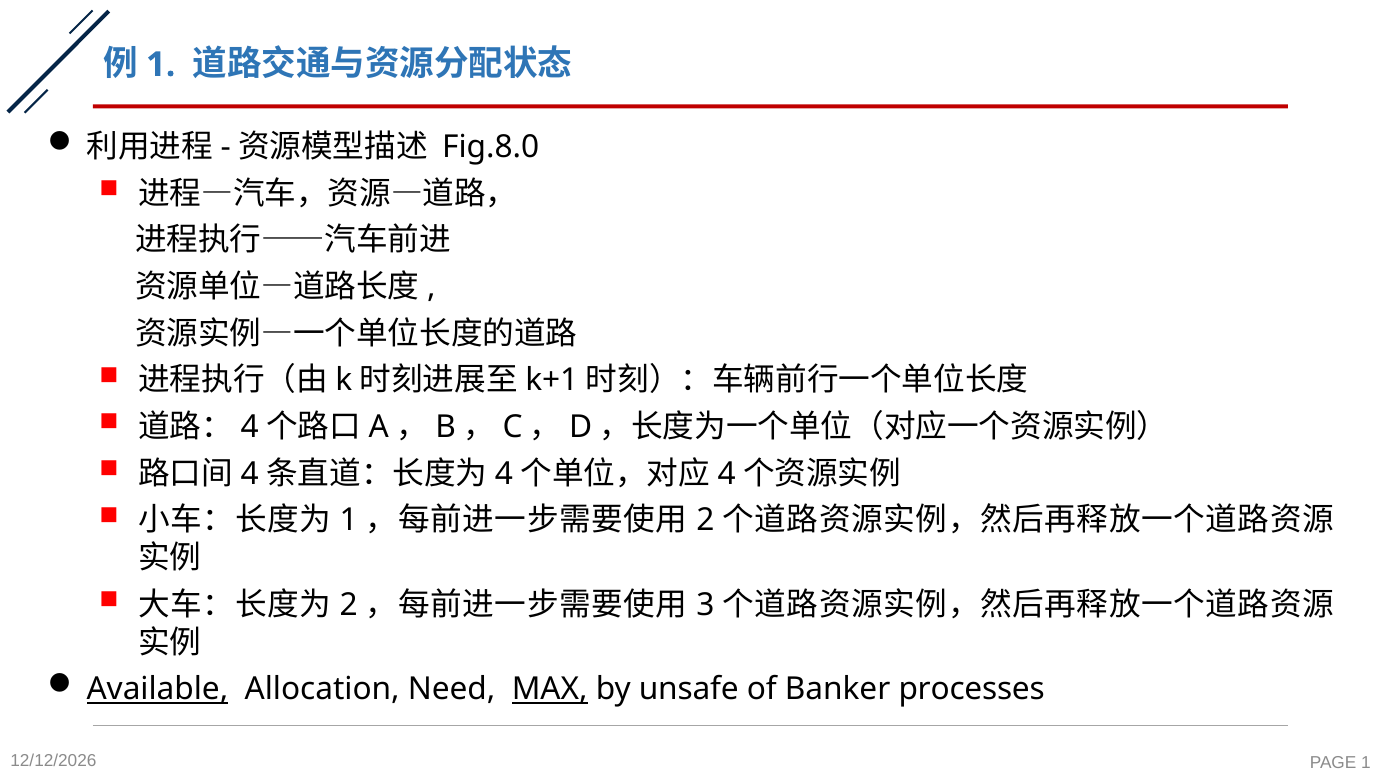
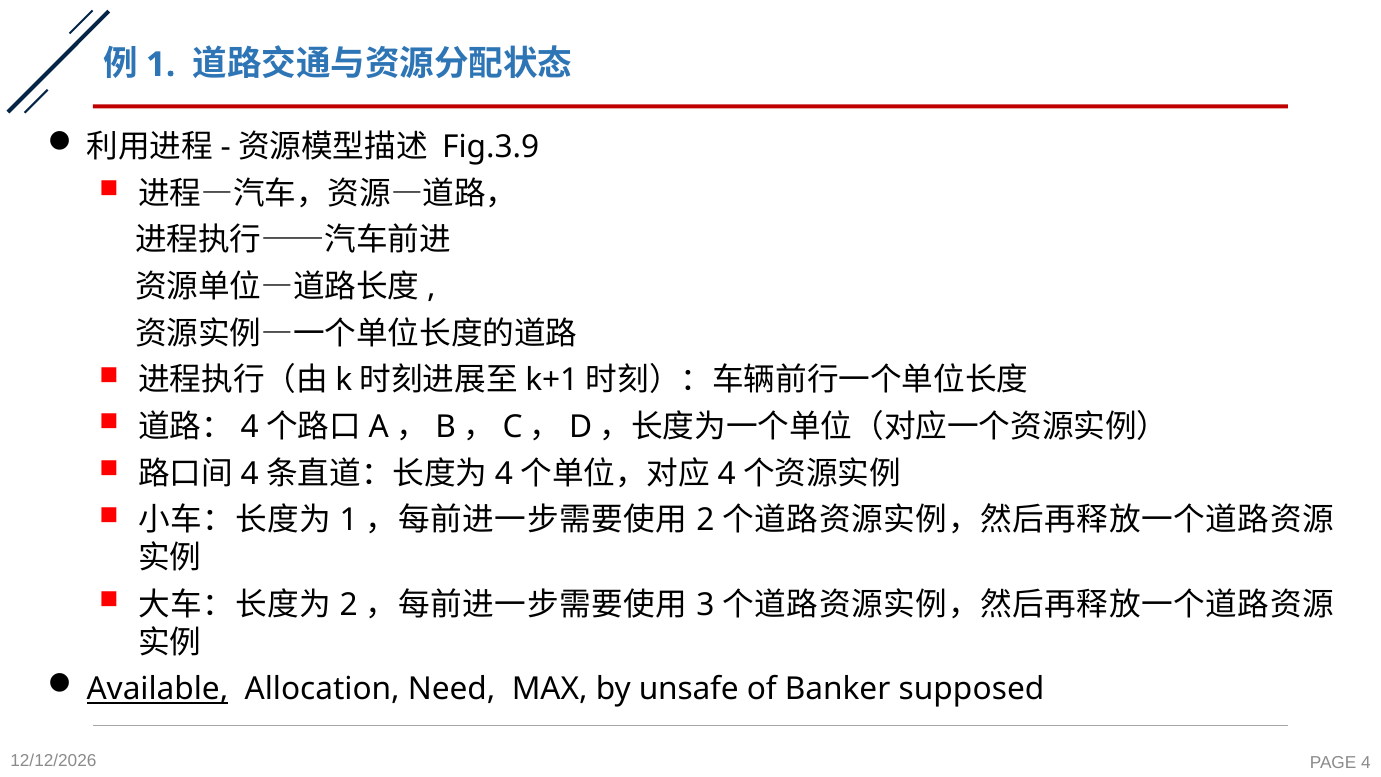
Fig.8.0: Fig.8.0 -> Fig.3.9 (491, 147)
MAX underline: present -> none (550, 689)
processes: processes -> supposed (971, 689)
PAGE 1: 1 -> 4 (1366, 763)
